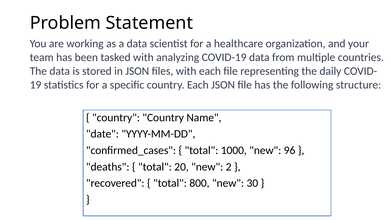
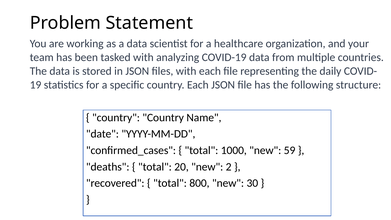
96: 96 -> 59 (290, 150)
